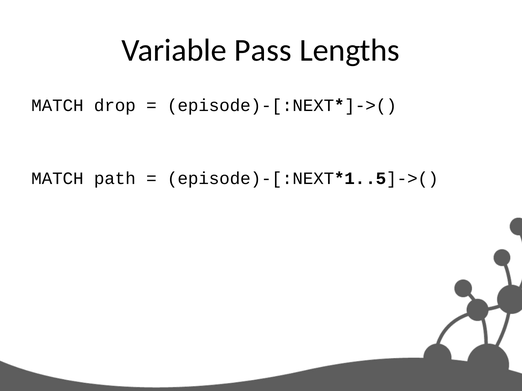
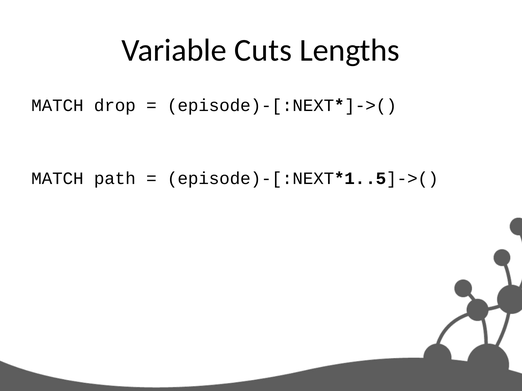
Pass: Pass -> Cuts (263, 51)
